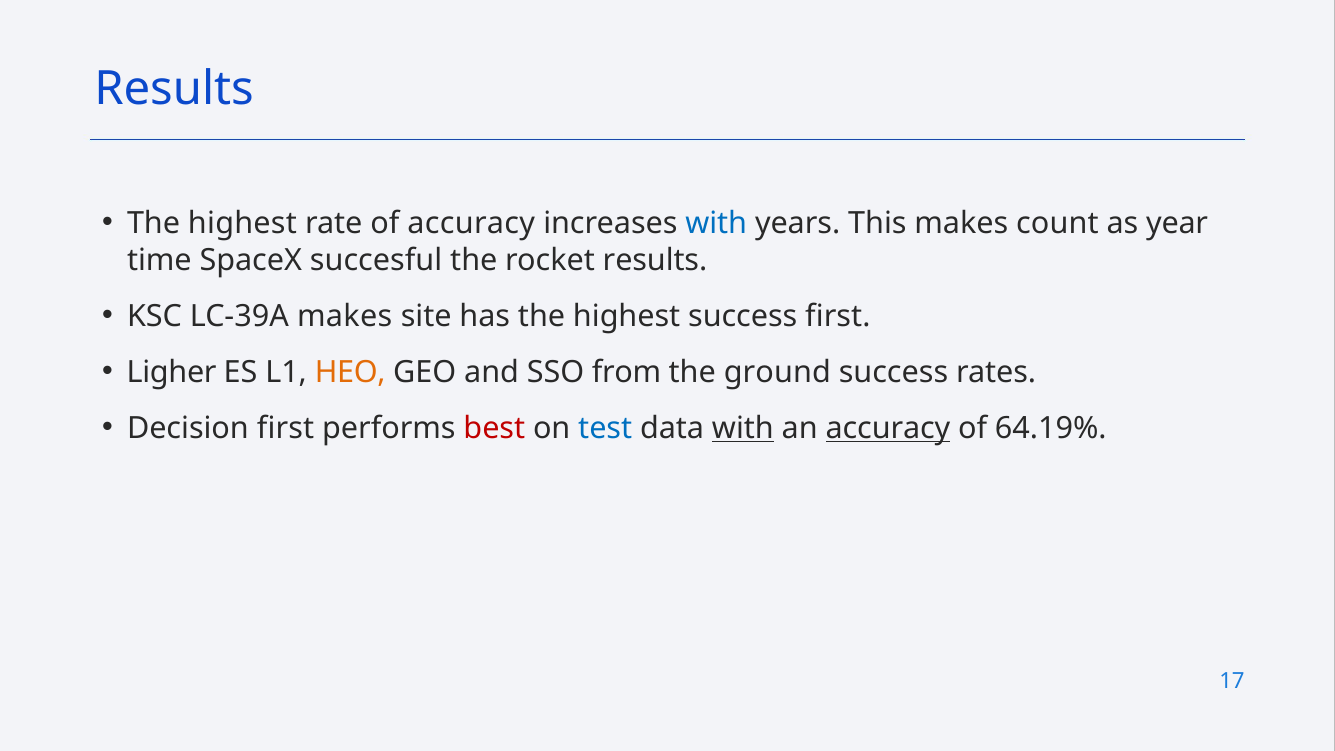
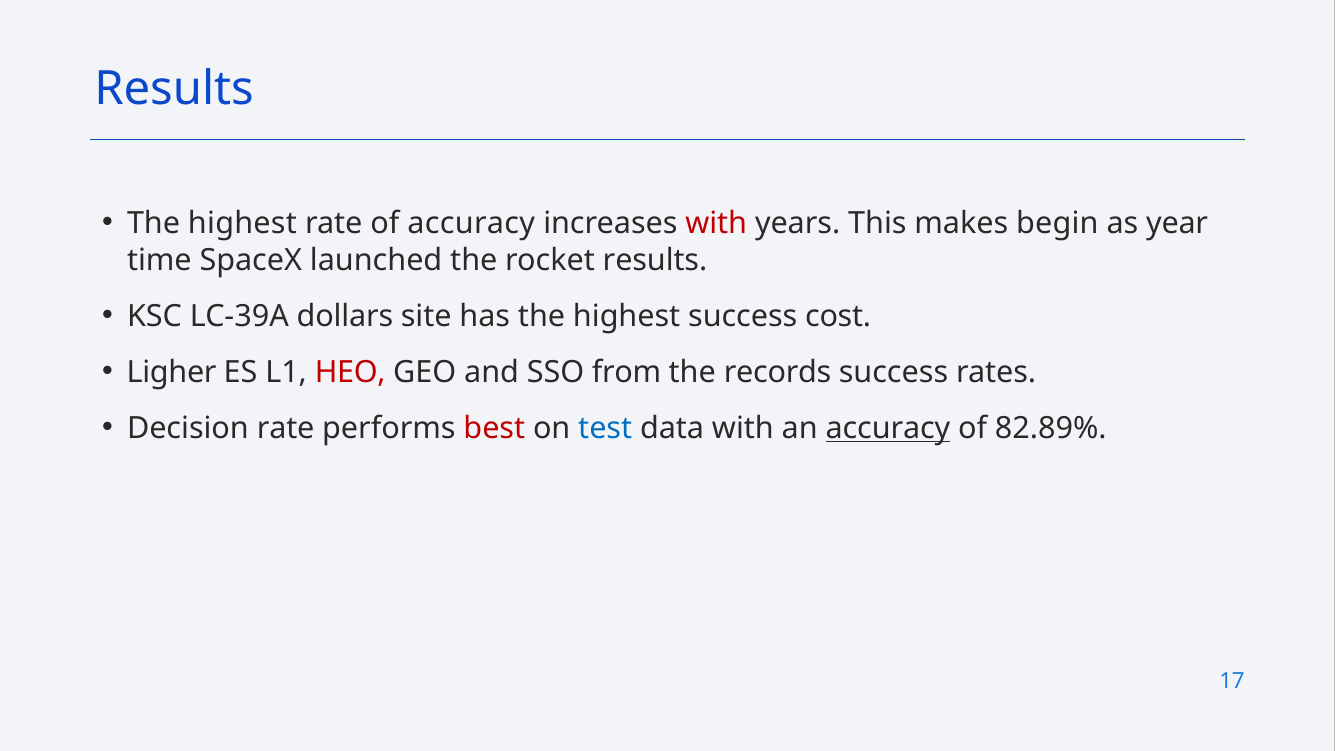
with colour: blue -> red (716, 223)
count: count -> begin (1057, 223)
succesful: succesful -> launched (376, 260)
LC-39A makes: makes -> dollars (345, 316)
success first: first -> cost (838, 316)
HEO colour: orange -> red (350, 372)
ground: ground -> records (778, 372)
Decision first: first -> rate (286, 428)
with underline: present -> none (743, 428)
64.19%: 64.19% -> 82.89% (1051, 428)
